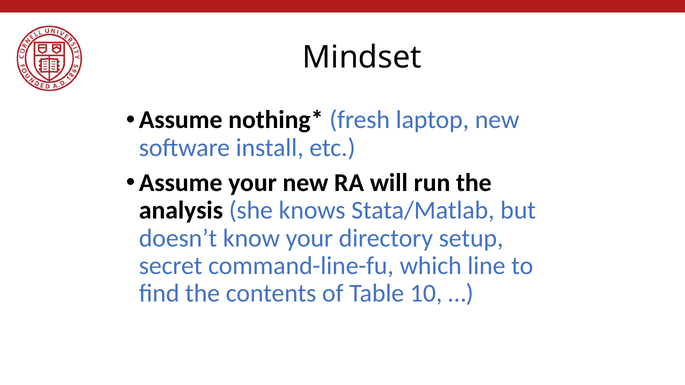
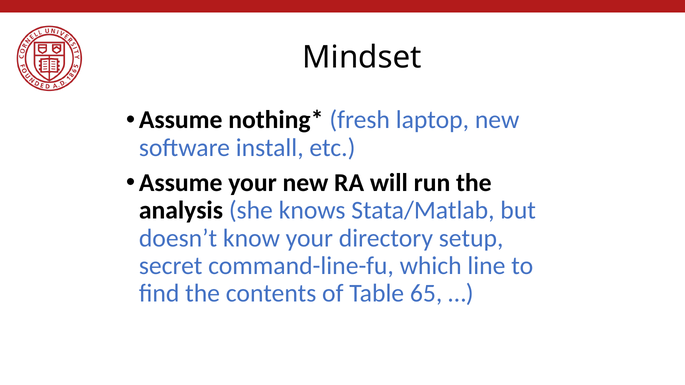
10: 10 -> 65 (426, 294)
